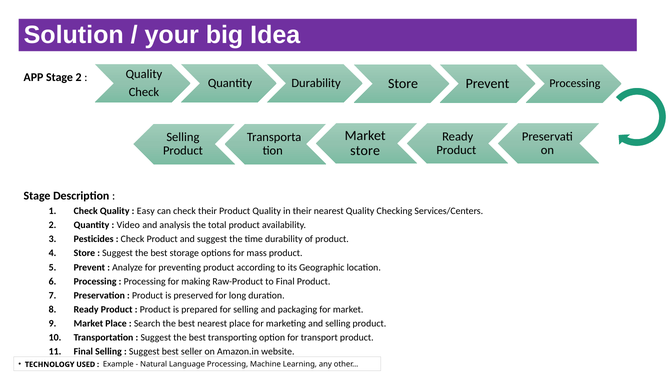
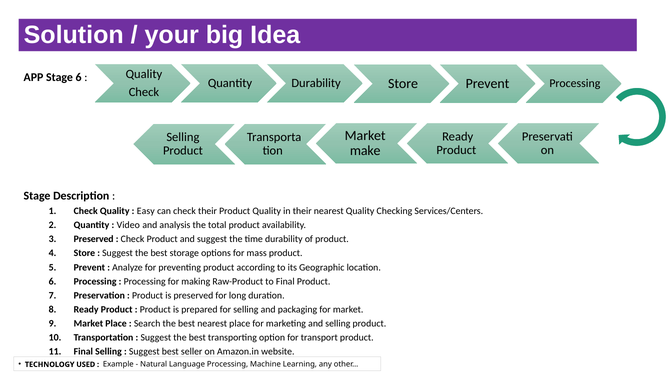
Stage 2: 2 -> 6 (79, 77)
store: store -> make (365, 151)
Pesticides: Pesticides -> Preserved (94, 239)
